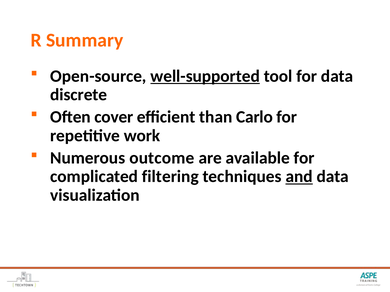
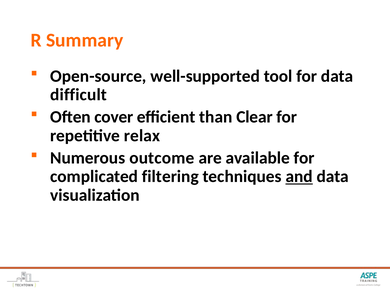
well-supported underline: present -> none (205, 76)
discrete: discrete -> difficult (79, 95)
Carlo: Carlo -> Clear (254, 117)
work: work -> relax (142, 136)
